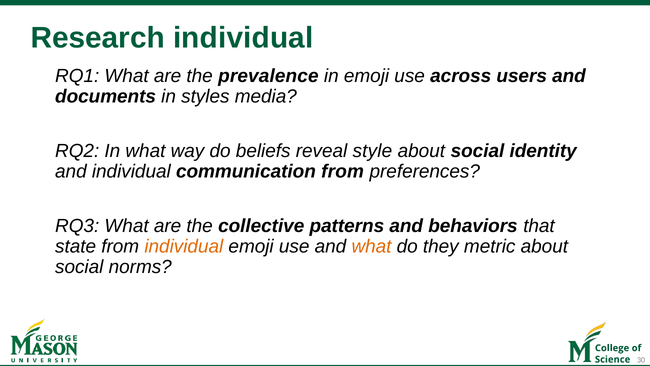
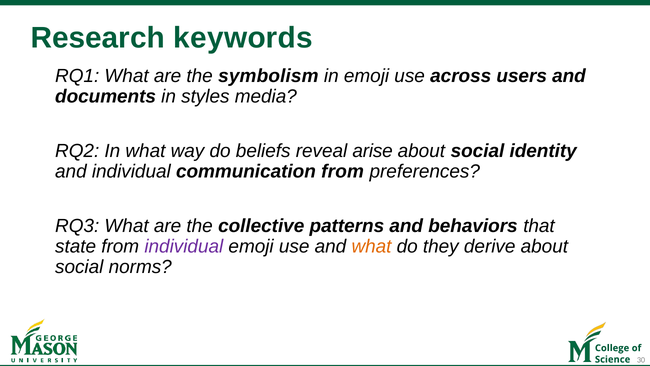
Research individual: individual -> keywords (243, 38)
prevalence: prevalence -> symbolism (268, 76)
style: style -> arise (373, 151)
individual colour: orange -> purple (184, 246)
metric: metric -> derive (490, 246)
